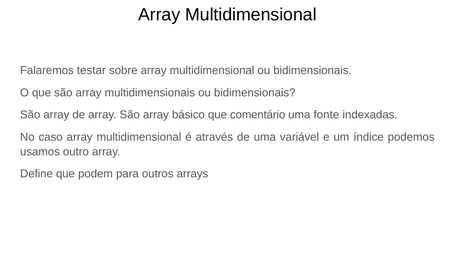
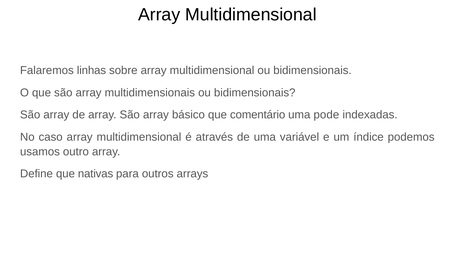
testar: testar -> linhas (91, 70)
fonte: fonte -> pode (326, 115)
podem: podem -> nativas (96, 174)
